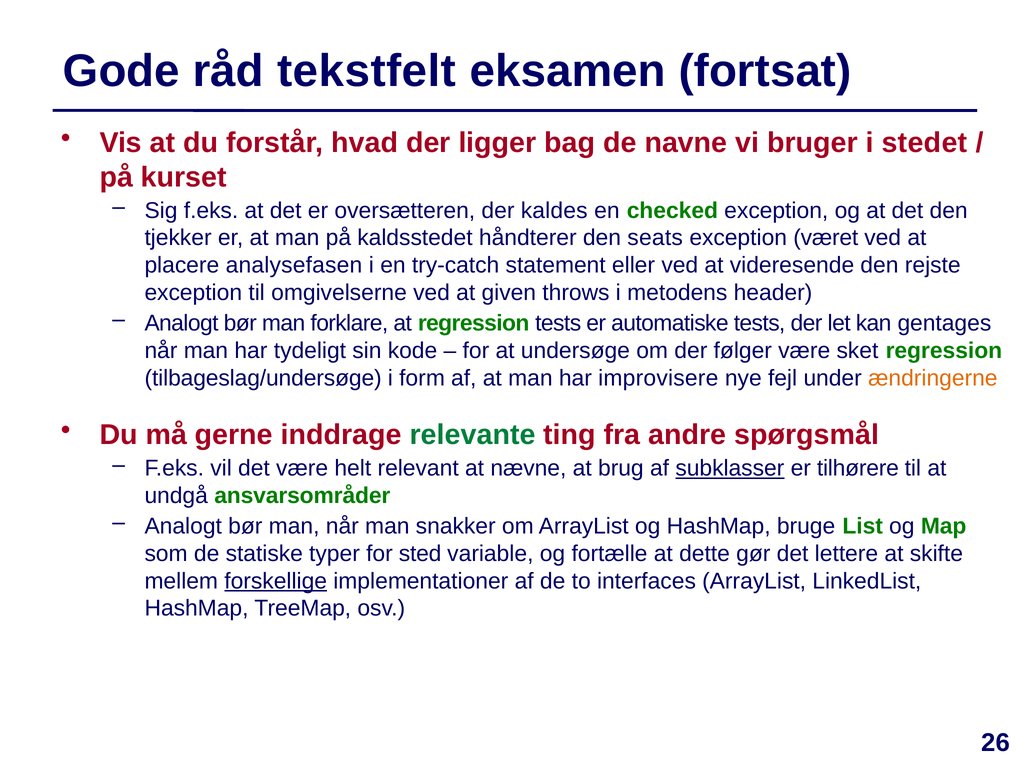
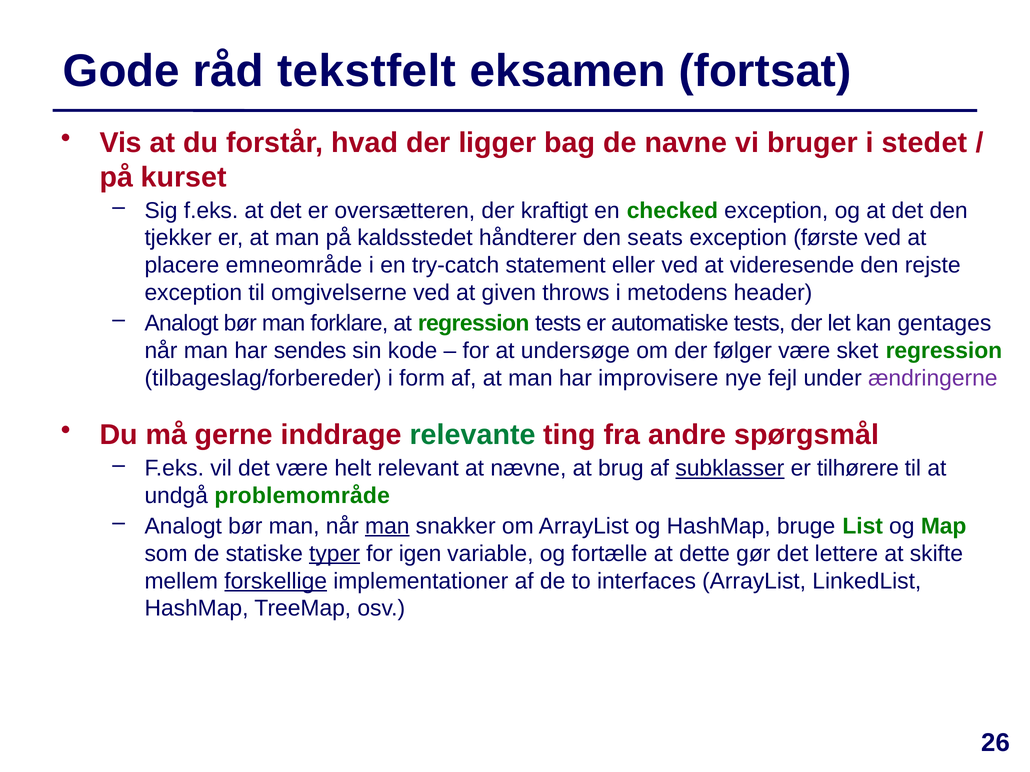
kaldes: kaldes -> kraftigt (554, 211)
været: været -> første (826, 238)
analysefasen: analysefasen -> emneområde (294, 266)
tydeligt: tydeligt -> sendes (310, 351)
tilbageslag/undersøge: tilbageslag/undersøge -> tilbageslag/forbereder (263, 378)
ændringerne colour: orange -> purple (933, 378)
ansvarsområder: ansvarsområder -> problemområde (302, 496)
man underline: none -> present (387, 526)
typer underline: none -> present (334, 554)
sted: sted -> igen (420, 554)
